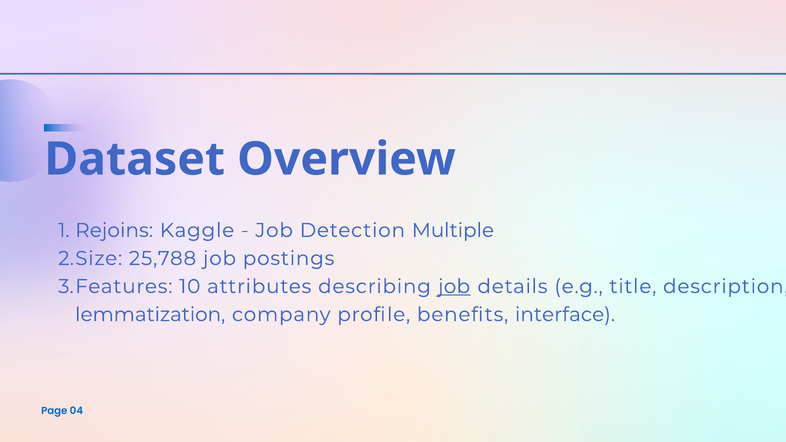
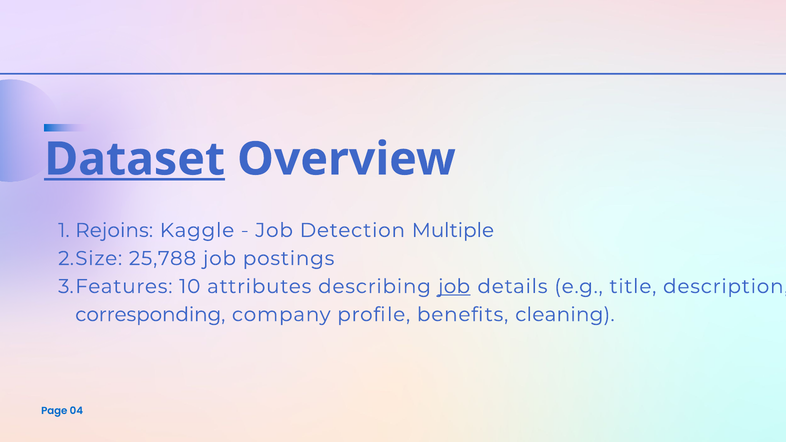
Dataset underline: none -> present (135, 159)
lemmatization: lemmatization -> corresponding (150, 315)
interface: interface -> cleaning (565, 315)
